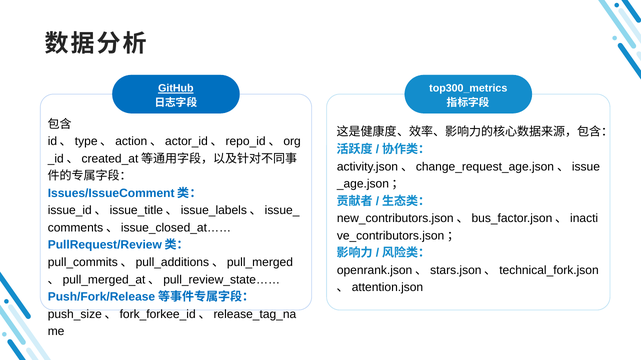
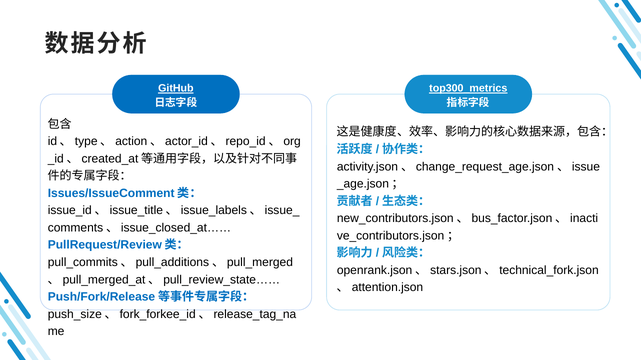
top300_metrics underline: none -> present (468, 89)
